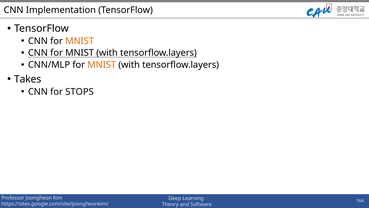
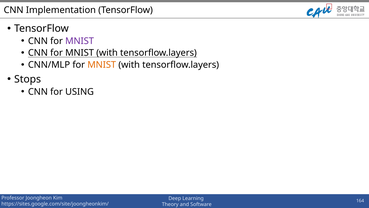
MNIST colour: orange -> purple (80, 41)
Takes: Takes -> Stops (28, 79)
STOPS: STOPS -> USING (80, 92)
